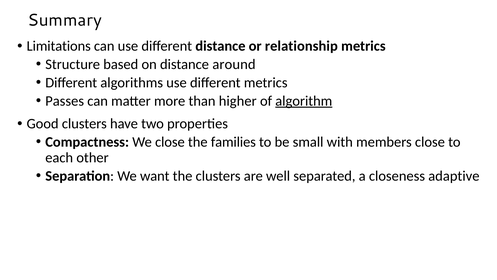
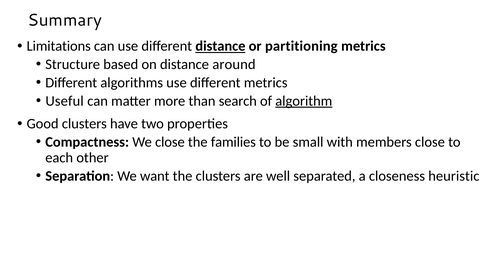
distance underline: none -> present (220, 46)
relationship: relationship -> partitioning (301, 46)
Passes: Passes -> Useful (65, 101)
higher: higher -> search (238, 101)
adaptive: adaptive -> heuristic (454, 176)
